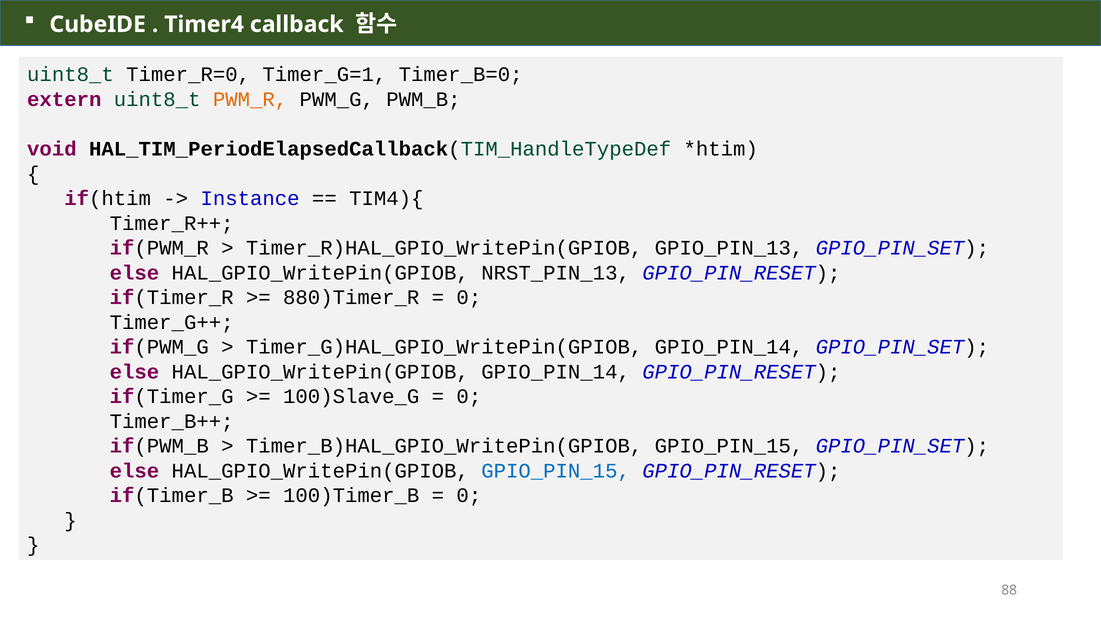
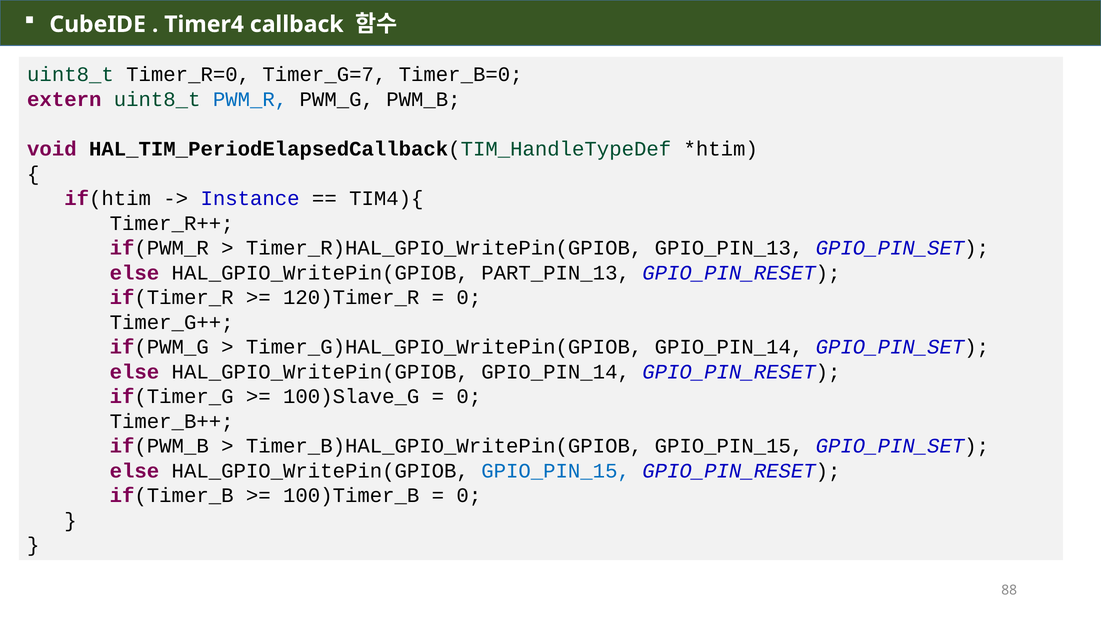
Timer_G=1: Timer_G=1 -> Timer_G=7 (324, 75)
PWM_R colour: orange -> blue (250, 99)
NRST_PIN_13: NRST_PIN_13 -> PART_PIN_13 (556, 273)
880)Timer_R: 880)Timer_R -> 120)Timer_R (351, 298)
